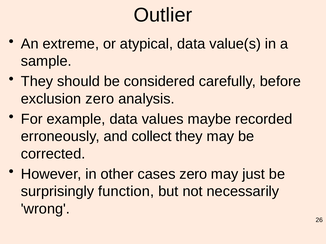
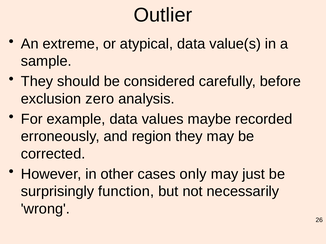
collect: collect -> region (152, 137)
cases zero: zero -> only (193, 174)
